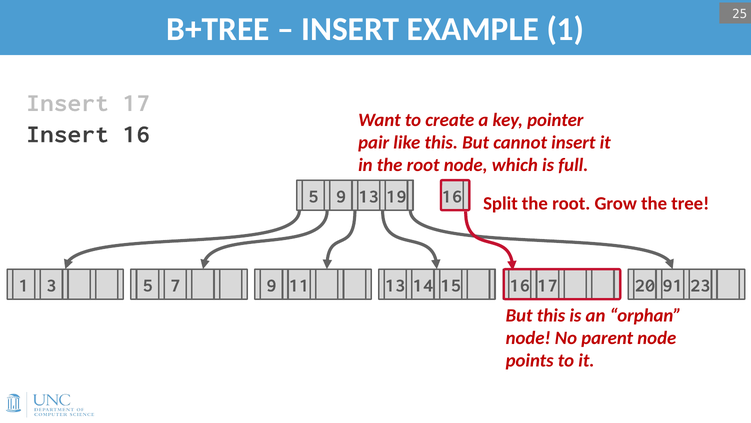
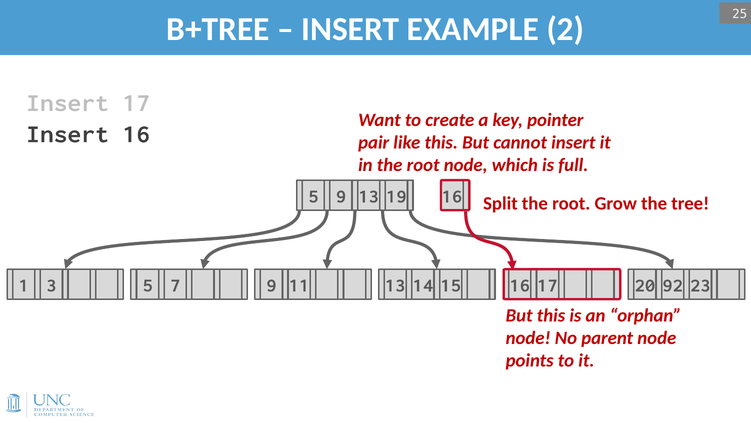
EXAMPLE 1: 1 -> 2 (565, 29)
91: 91 -> 92 (673, 285)
